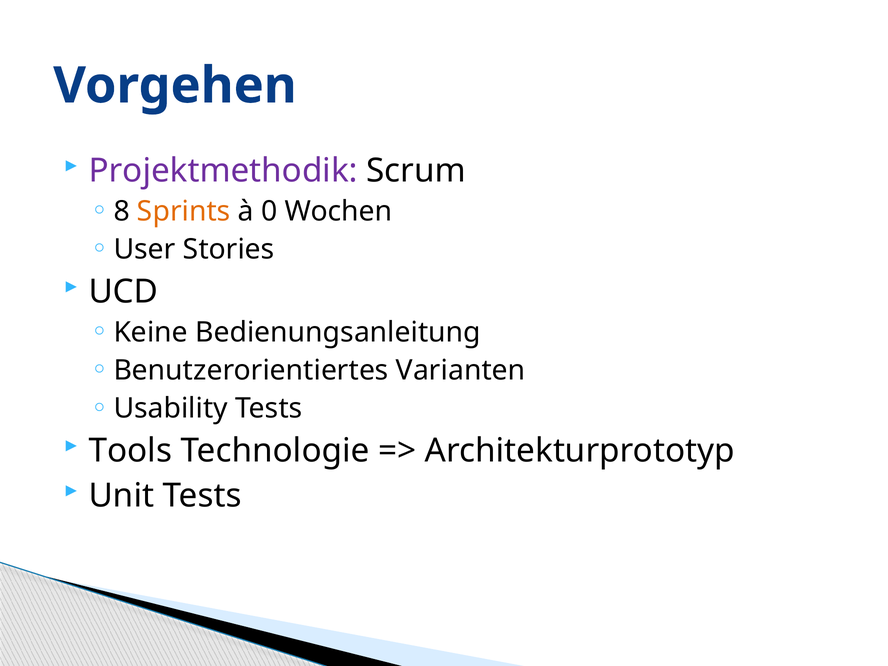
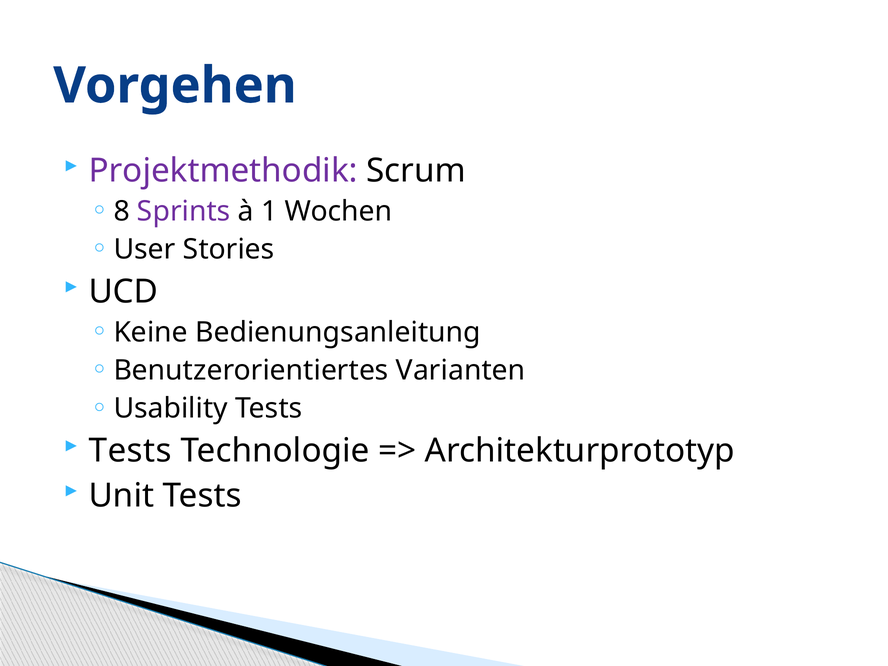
Sprints colour: orange -> purple (184, 211)
0: 0 -> 1 (269, 211)
Tools: Tools -> Tests (130, 451)
